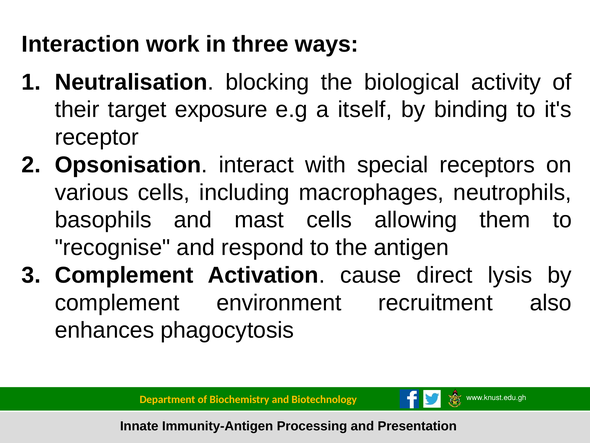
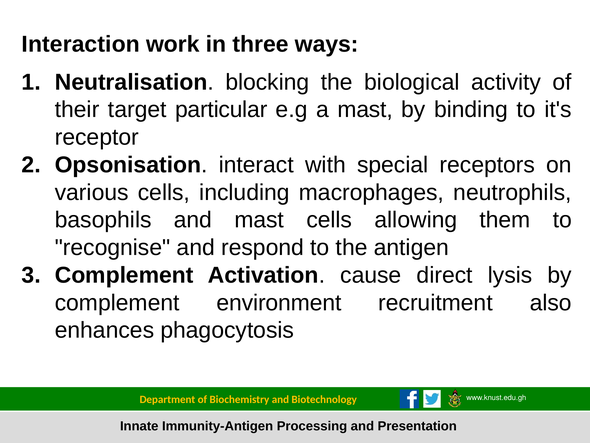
exposure: exposure -> particular (221, 110)
a itself: itself -> mast (365, 110)
